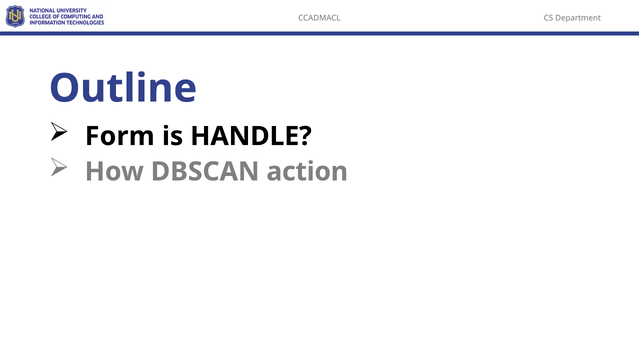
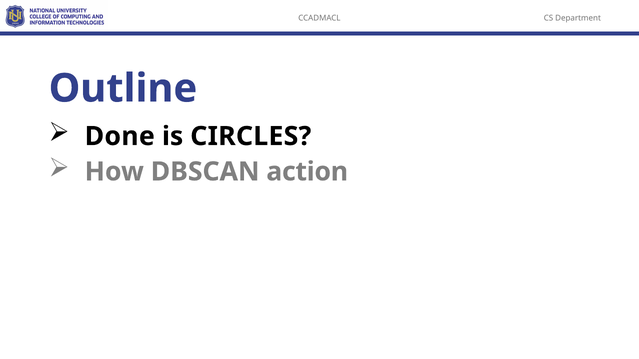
Form: Form -> Done (120, 136)
HANDLE: HANDLE -> CIRCLES (251, 136)
